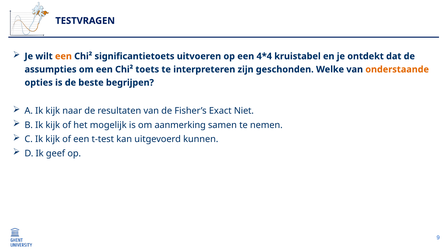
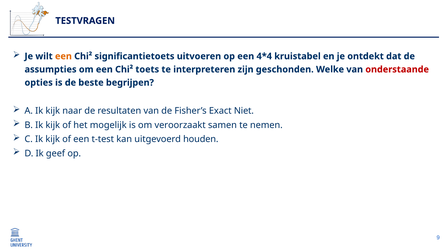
onderstaande colour: orange -> red (397, 69)
aanmerking: aanmerking -> veroorzaakt (180, 125)
kunnen: kunnen -> houden (201, 139)
